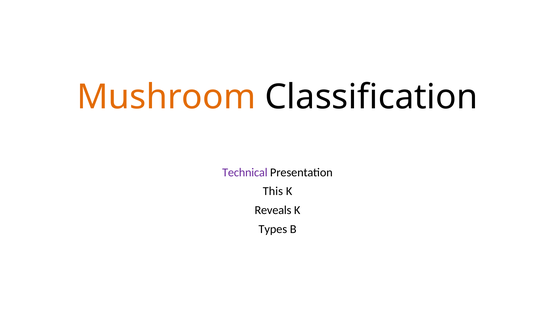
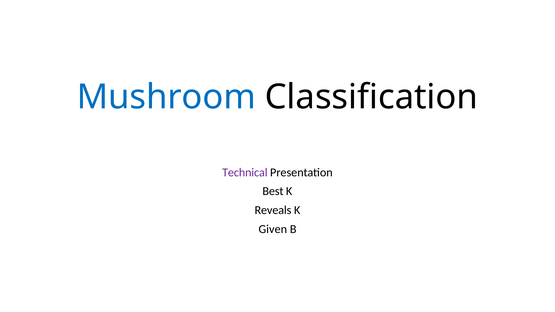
Mushroom colour: orange -> blue (166, 97)
This: This -> Best (273, 191)
Types: Types -> Given (273, 229)
